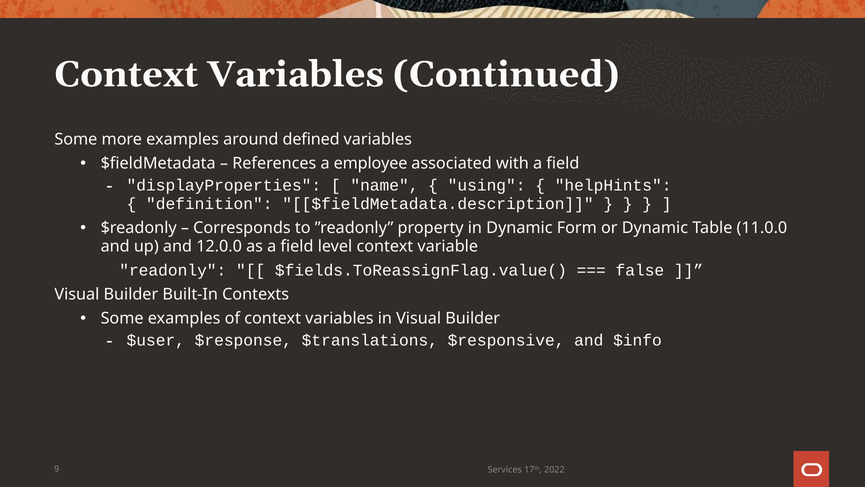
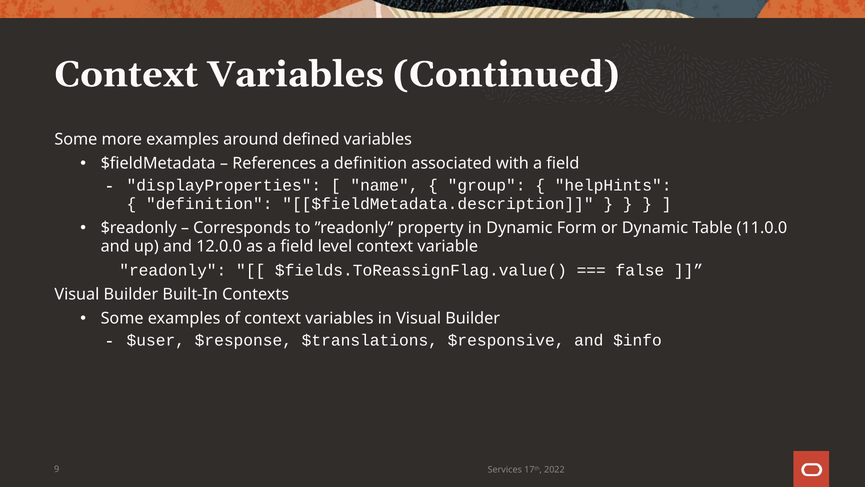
a employee: employee -> definition (370, 163)
using: using -> group (487, 185)
